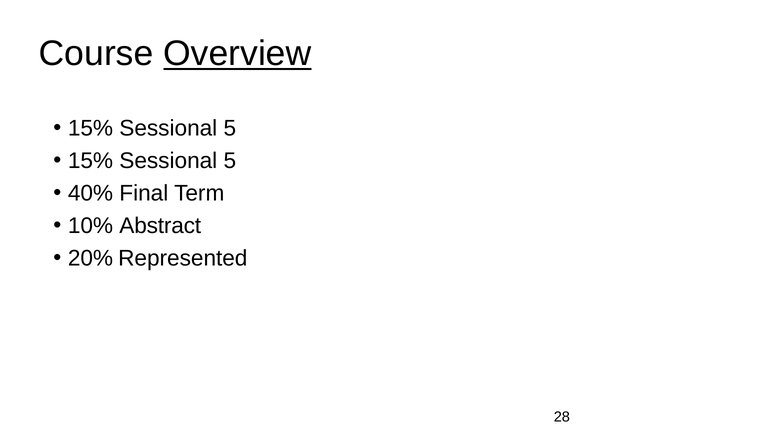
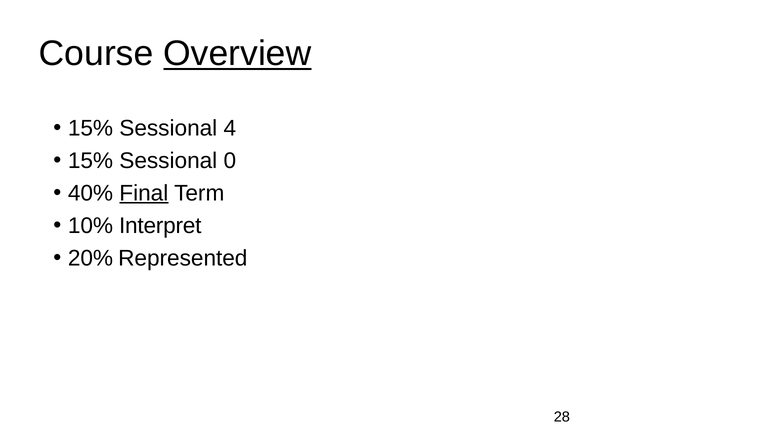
5: 5 -> 4 (230, 128)
5: 5 -> 0 (230, 161)
Final underline: none -> present (144, 193)
Abstract: Abstract -> Interpret (160, 226)
